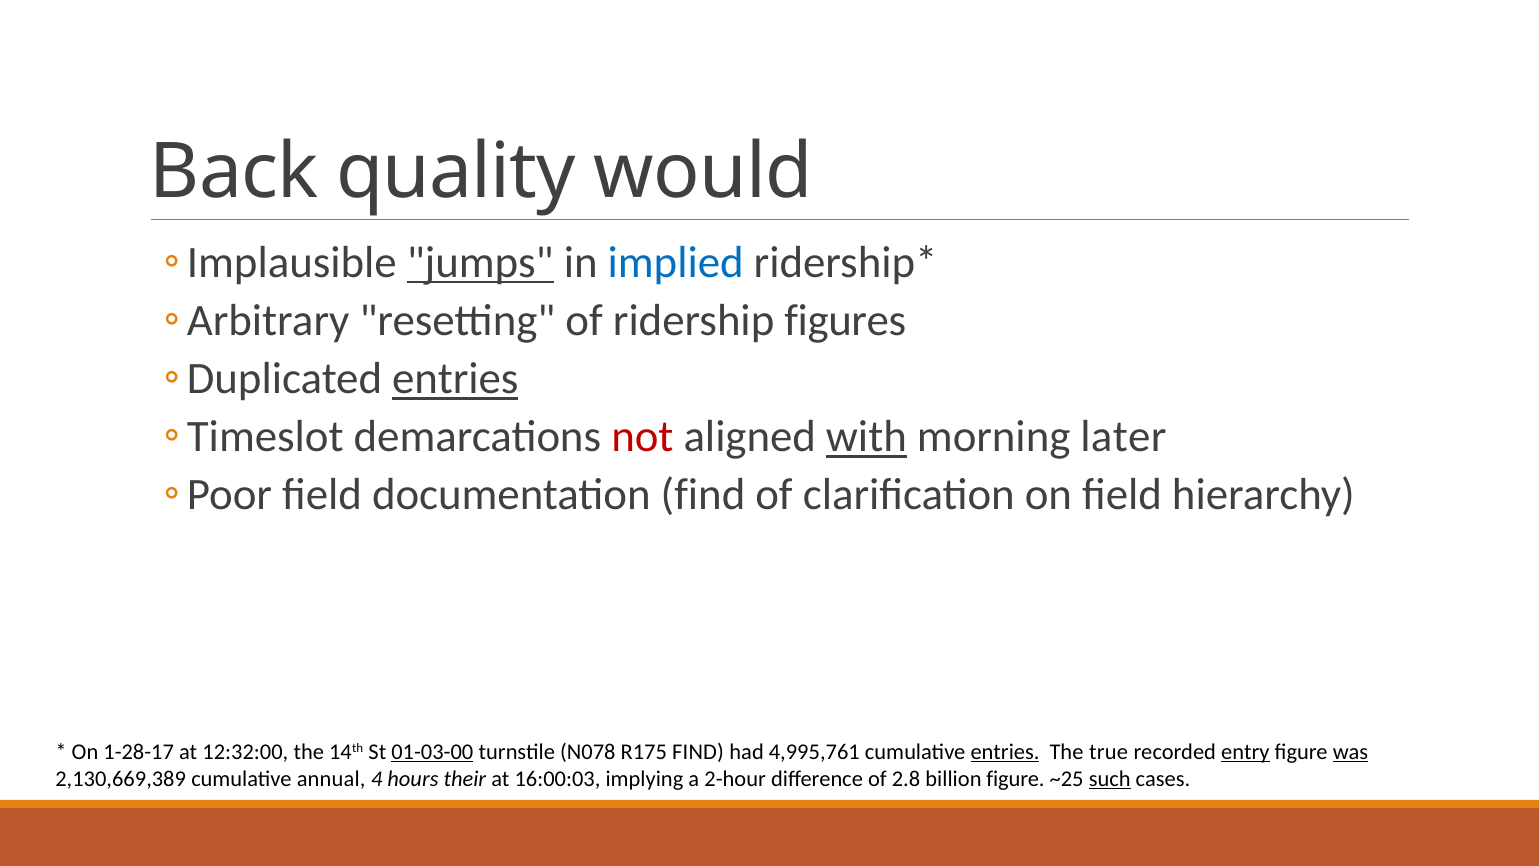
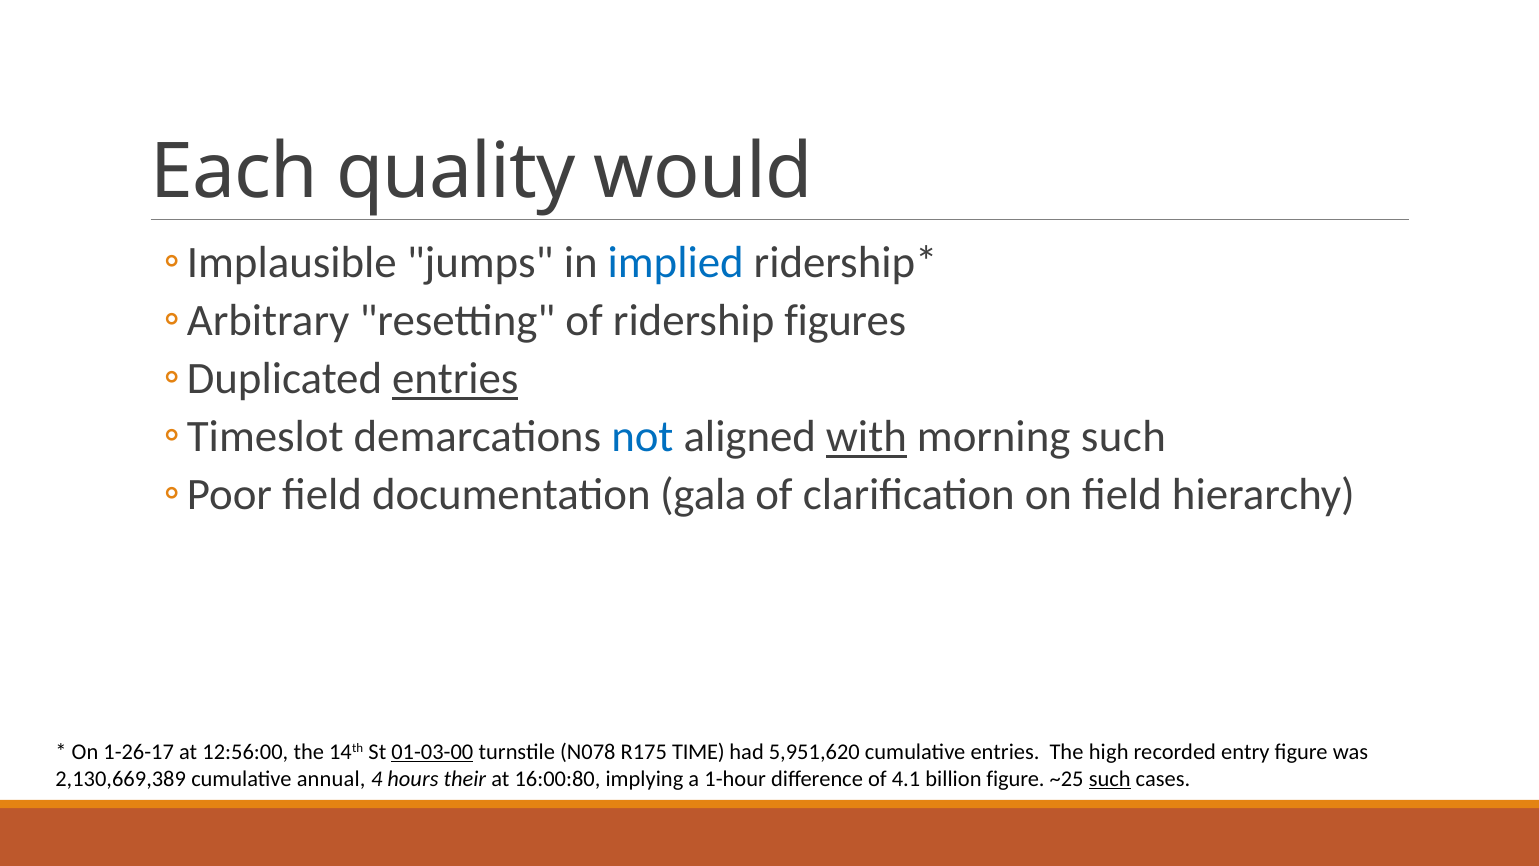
Back: Back -> Each (234, 172)
jumps underline: present -> none (480, 263)
not colour: red -> blue (642, 437)
morning later: later -> such (1123, 437)
documentation find: find -> gala (703, 495)
1-28-17: 1-28-17 -> 1-26-17 (139, 751)
12:32:00: 12:32:00 -> 12:56:00 (245, 751)
R175 FIND: FIND -> TIME (698, 751)
4,995,761: 4,995,761 -> 5,951,620 (814, 751)
entries underline: present -> none (1005, 751)
true: true -> high (1109, 751)
entry underline: present -> none (1245, 751)
was underline: present -> none (1350, 751)
16:00:03: 16:00:03 -> 16:00:80 (558, 778)
2-hour: 2-hour -> 1-hour (735, 778)
2.8: 2.8 -> 4.1 (906, 778)
